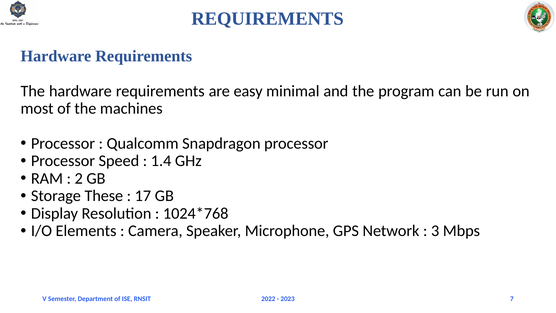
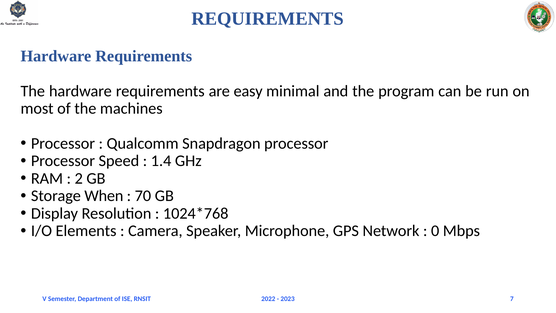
These: These -> When (104, 196)
17: 17 -> 70 (143, 196)
3: 3 -> 0 (435, 231)
